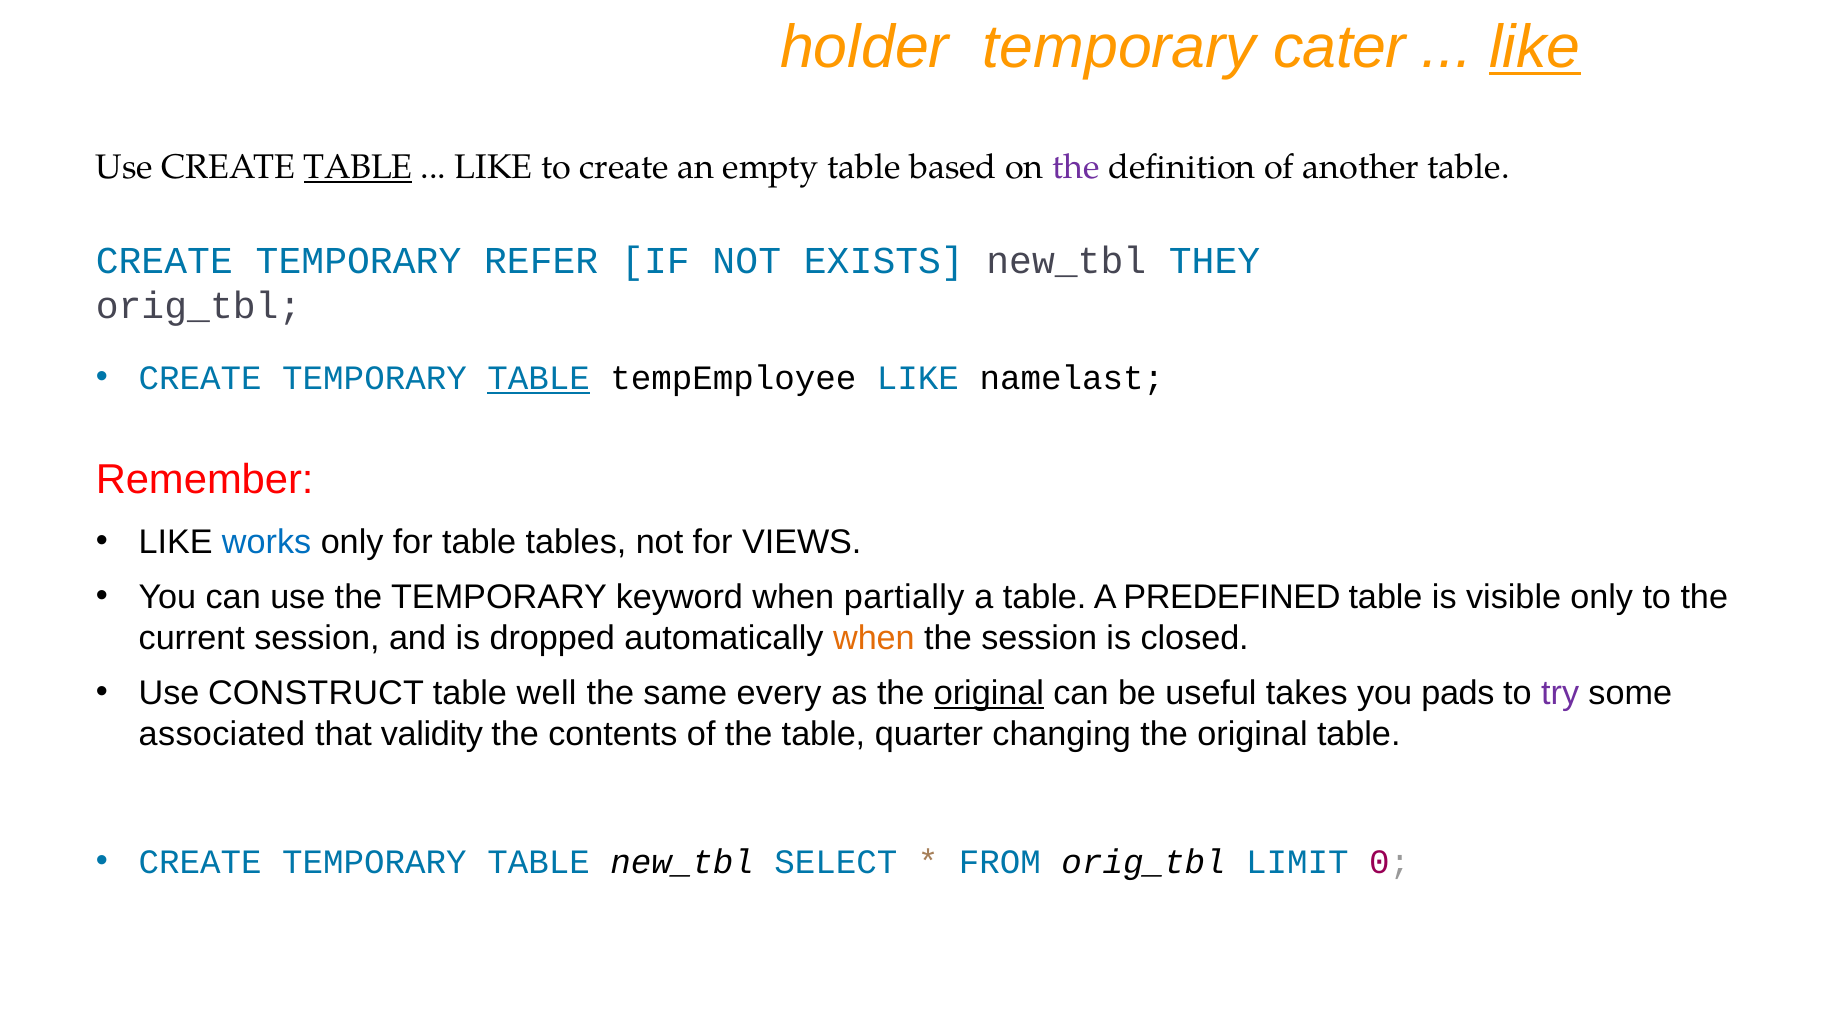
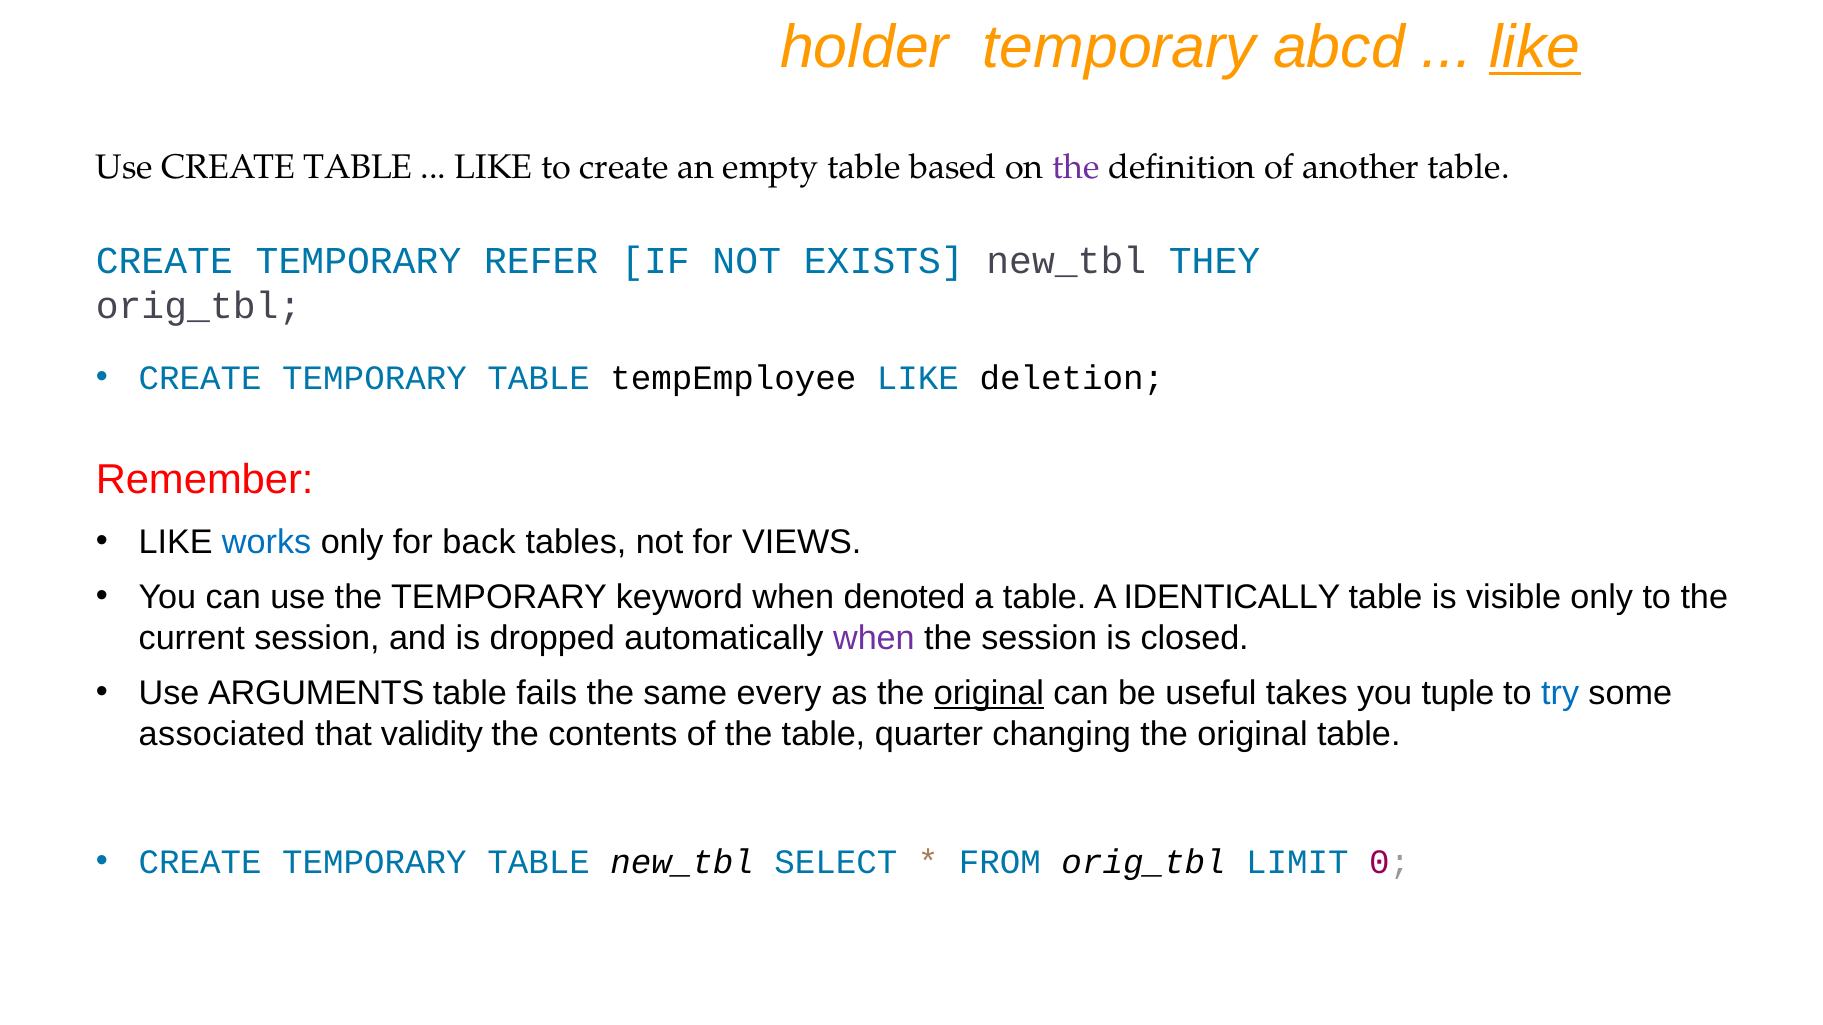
cater: cater -> abcd (1339, 47)
TABLE underline: present -> none (358, 167)
TABLE underline: present -> none (539, 378)
namelast: namelast -> deletion (1072, 378)
for table: table -> back (479, 543)
partially: partially -> denoted (904, 597)
PREDEFINED: PREDEFINED -> IDENTICALLY (1232, 597)
when colour: orange -> purple (874, 638)
CONSTRUCT: CONSTRUCT -> ARGUMENTS (316, 693)
well: well -> fails (547, 693)
pads: pads -> tuple (1458, 693)
try colour: purple -> blue (1560, 693)
